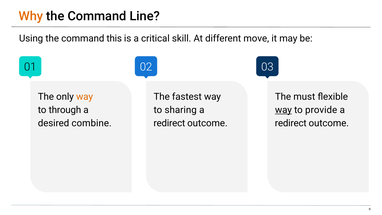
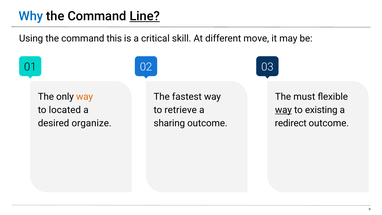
Why colour: orange -> blue (31, 16)
Line underline: none -> present (145, 16)
through: through -> located (65, 110)
sharing: sharing -> retrieve (181, 110)
provide: provide -> existing (321, 110)
combine: combine -> organize (92, 123)
redirect: redirect -> sharing (169, 123)
